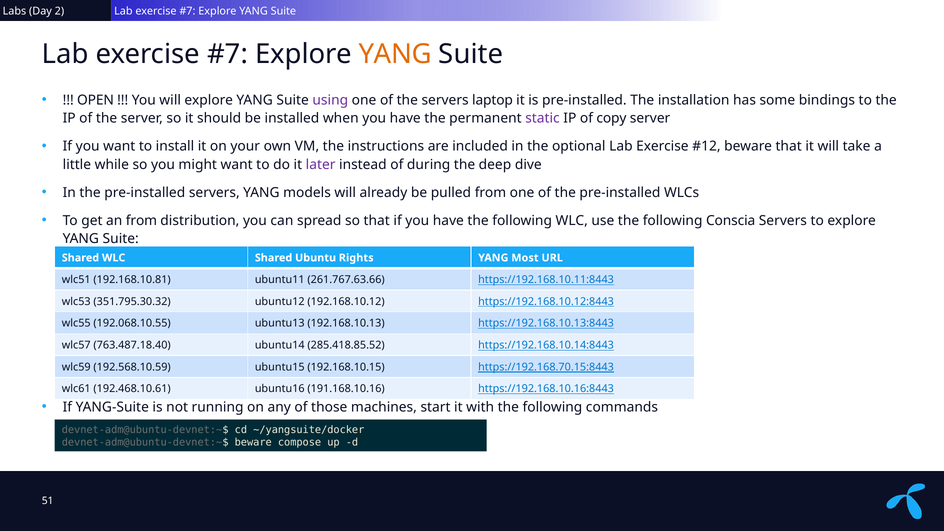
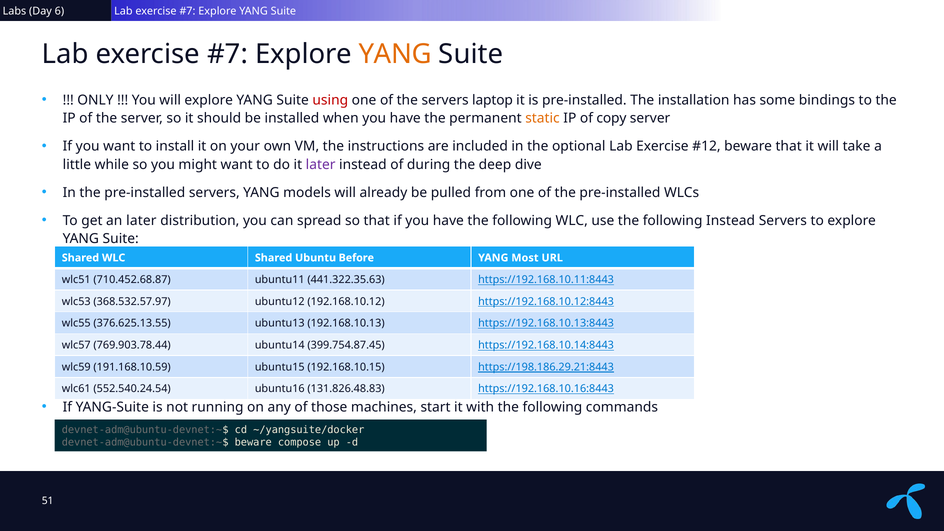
2: 2 -> 6 (59, 11)
OPEN: OPEN -> ONLY (95, 100)
using colour: purple -> red (330, 100)
static colour: purple -> orange (542, 118)
an from: from -> later (141, 221)
following Conscia: Conscia -> Instead (731, 221)
Rights: Rights -> Before (356, 258)
192.168.10.81: 192.168.10.81 -> 710.452.68.87 (132, 280)
261.767.63.66: 261.767.63.66 -> 441.322.35.63 (346, 280)
351.795.30.32: 351.795.30.32 -> 368.532.57.97 (132, 302)
192.068.10.55: 192.068.10.55 -> 376.625.13.55 (132, 323)
763.487.18.40: 763.487.18.40 -> 769.903.78.44 (132, 345)
285.418.85.52: 285.418.85.52 -> 399.754.87.45 (346, 345)
192.568.10.59: 192.568.10.59 -> 191.168.10.59 (132, 367)
https://192.168.70.15:8443: https://192.168.70.15:8443 -> https://198.186.29.21:8443 (546, 367)
192.468.10.61: 192.468.10.61 -> 552.540.24.54 (132, 389)
191.168.10.16: 191.168.10.16 -> 131.826.48.83 (346, 389)
